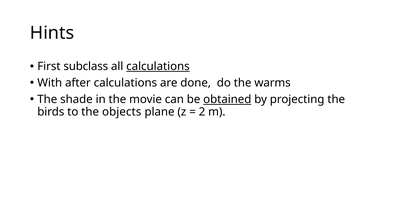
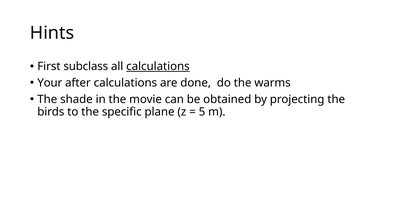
With: With -> Your (50, 83)
obtained underline: present -> none (227, 99)
objects: objects -> specific (122, 112)
2: 2 -> 5 (202, 112)
